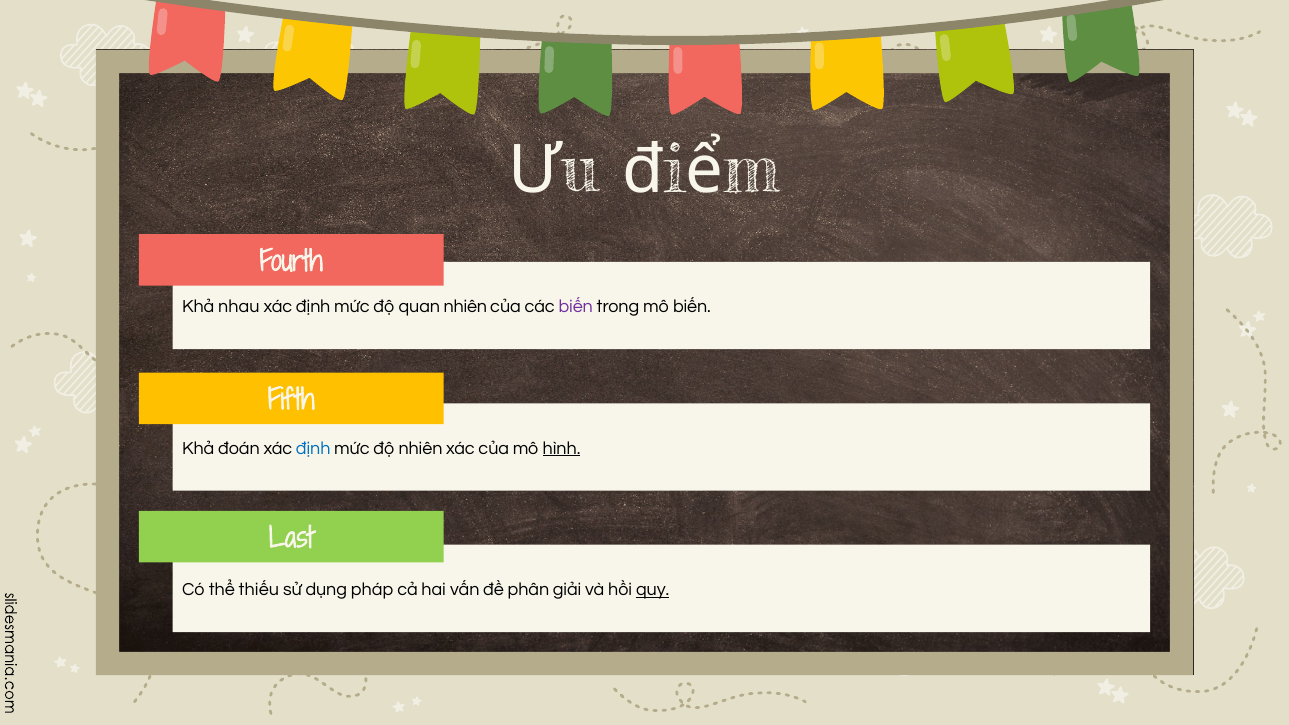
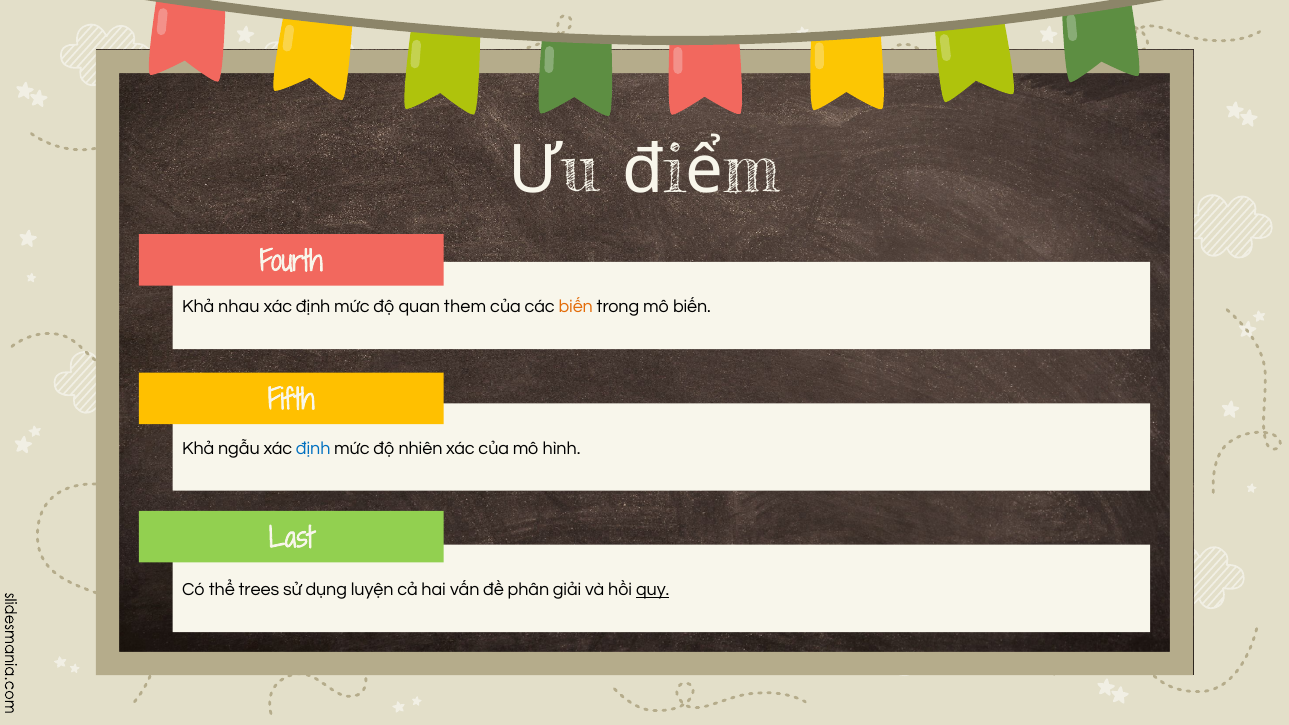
quan nhiên: nhiên -> them (465, 307)
biến colour: purple -> orange (576, 307)
đoán: đoán -> ngẫu (239, 448)
hình underline: present -> none (562, 448)
thiếu: thiếu -> trees (259, 590)
pháp: pháp -> luyện (372, 590)
